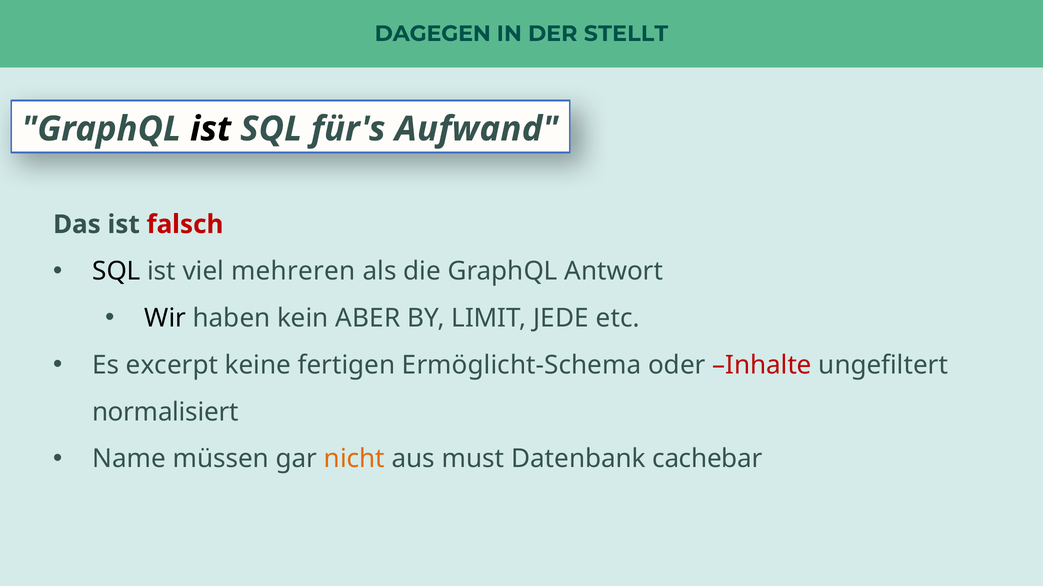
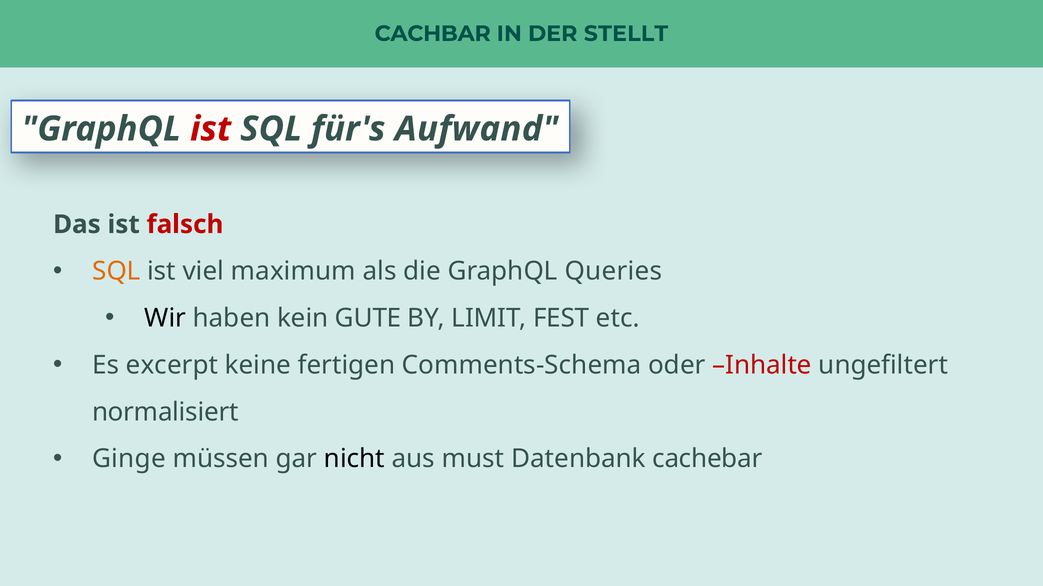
DAGEGEN: DAGEGEN -> CACHBAR (433, 34)
ist colour: black -> red (211, 129)
SQL colour: black -> orange (116, 272)
mehreren: mehreren -> maximum (293, 272)
Antwort: Antwort -> Queries (614, 272)
ABER: ABER -> GUTE (368, 319)
JEDE: JEDE -> FEST (561, 319)
Ermöglicht-Schema: Ermöglicht-Schema -> Comments-Schema (522, 366)
Name: Name -> Ginge (129, 459)
nicht colour: orange -> black (354, 459)
